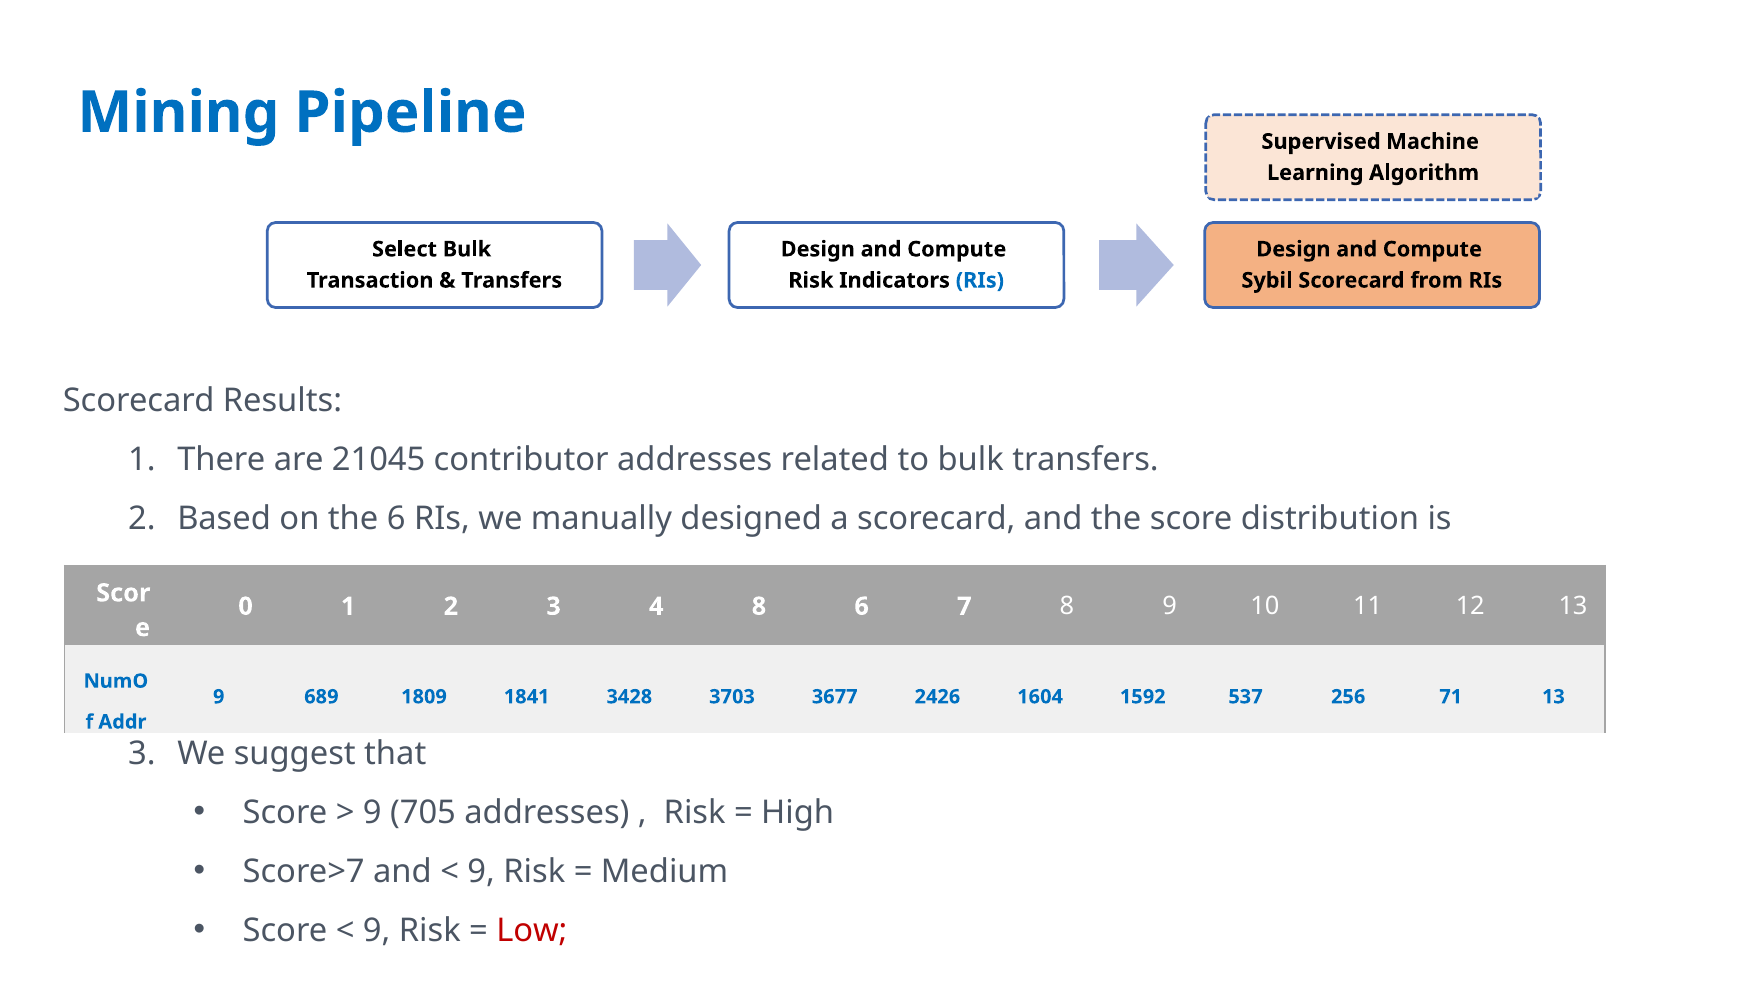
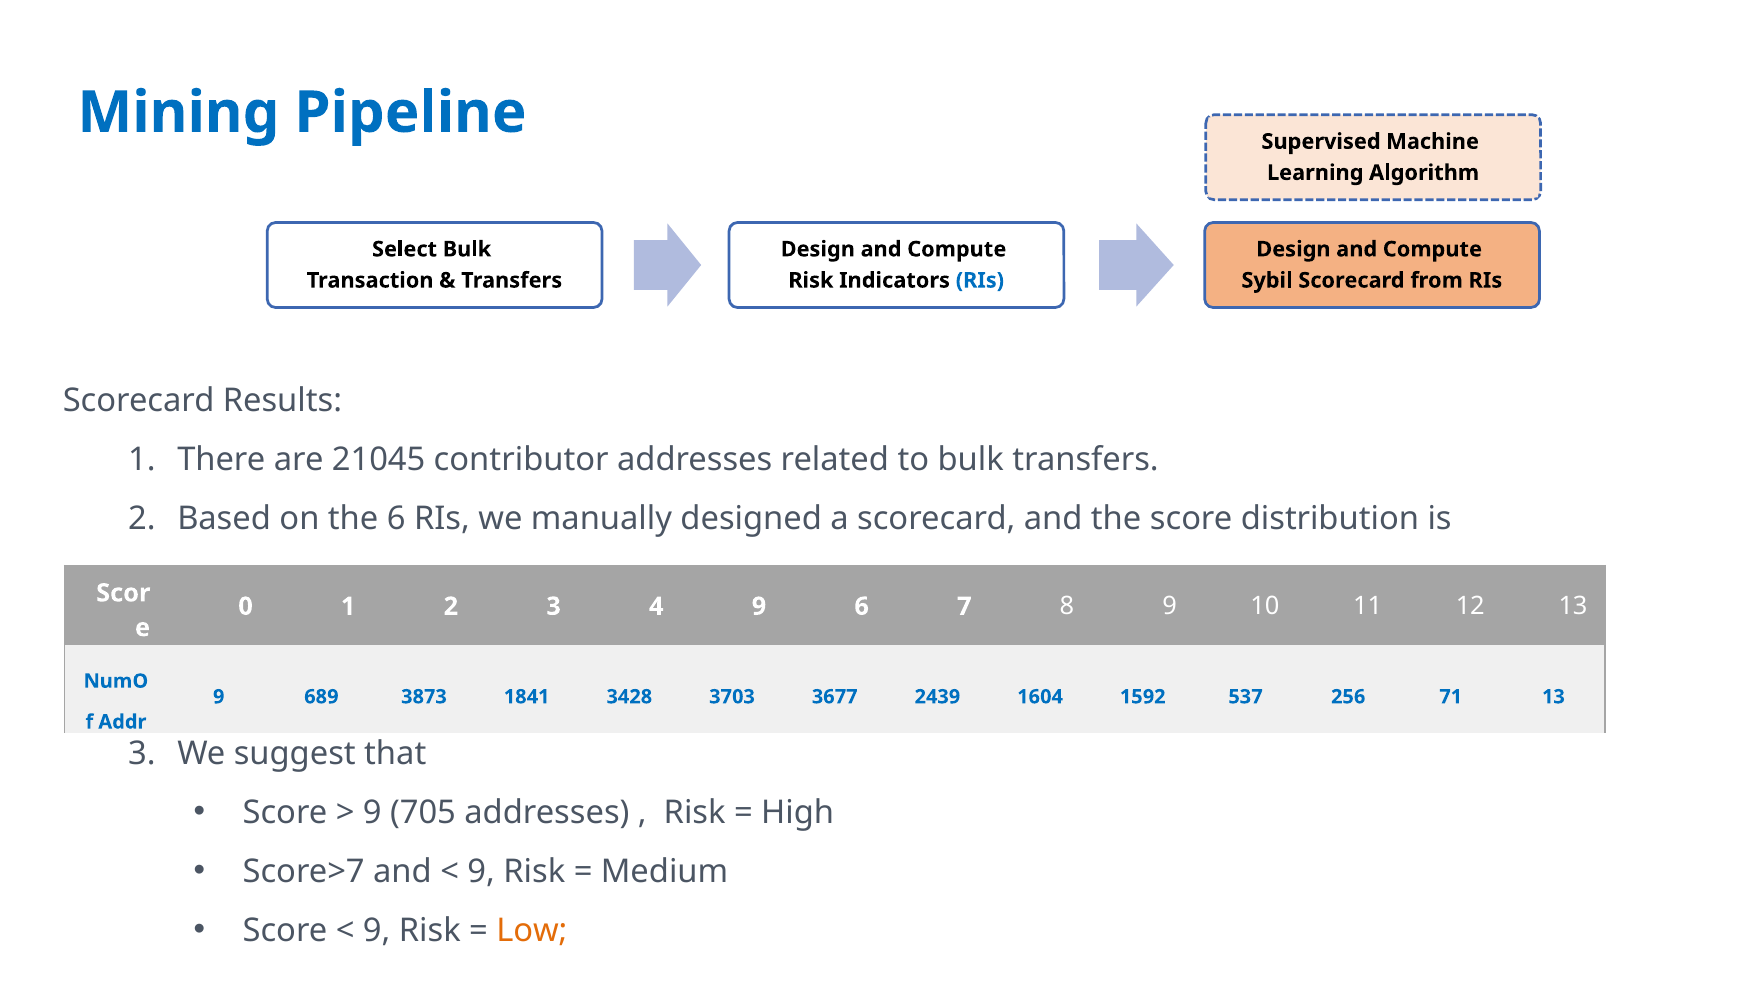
4 8: 8 -> 9 (759, 606)
1809: 1809 -> 3873 (424, 697)
2426: 2426 -> 2439 (937, 697)
Low colour: red -> orange (532, 931)
